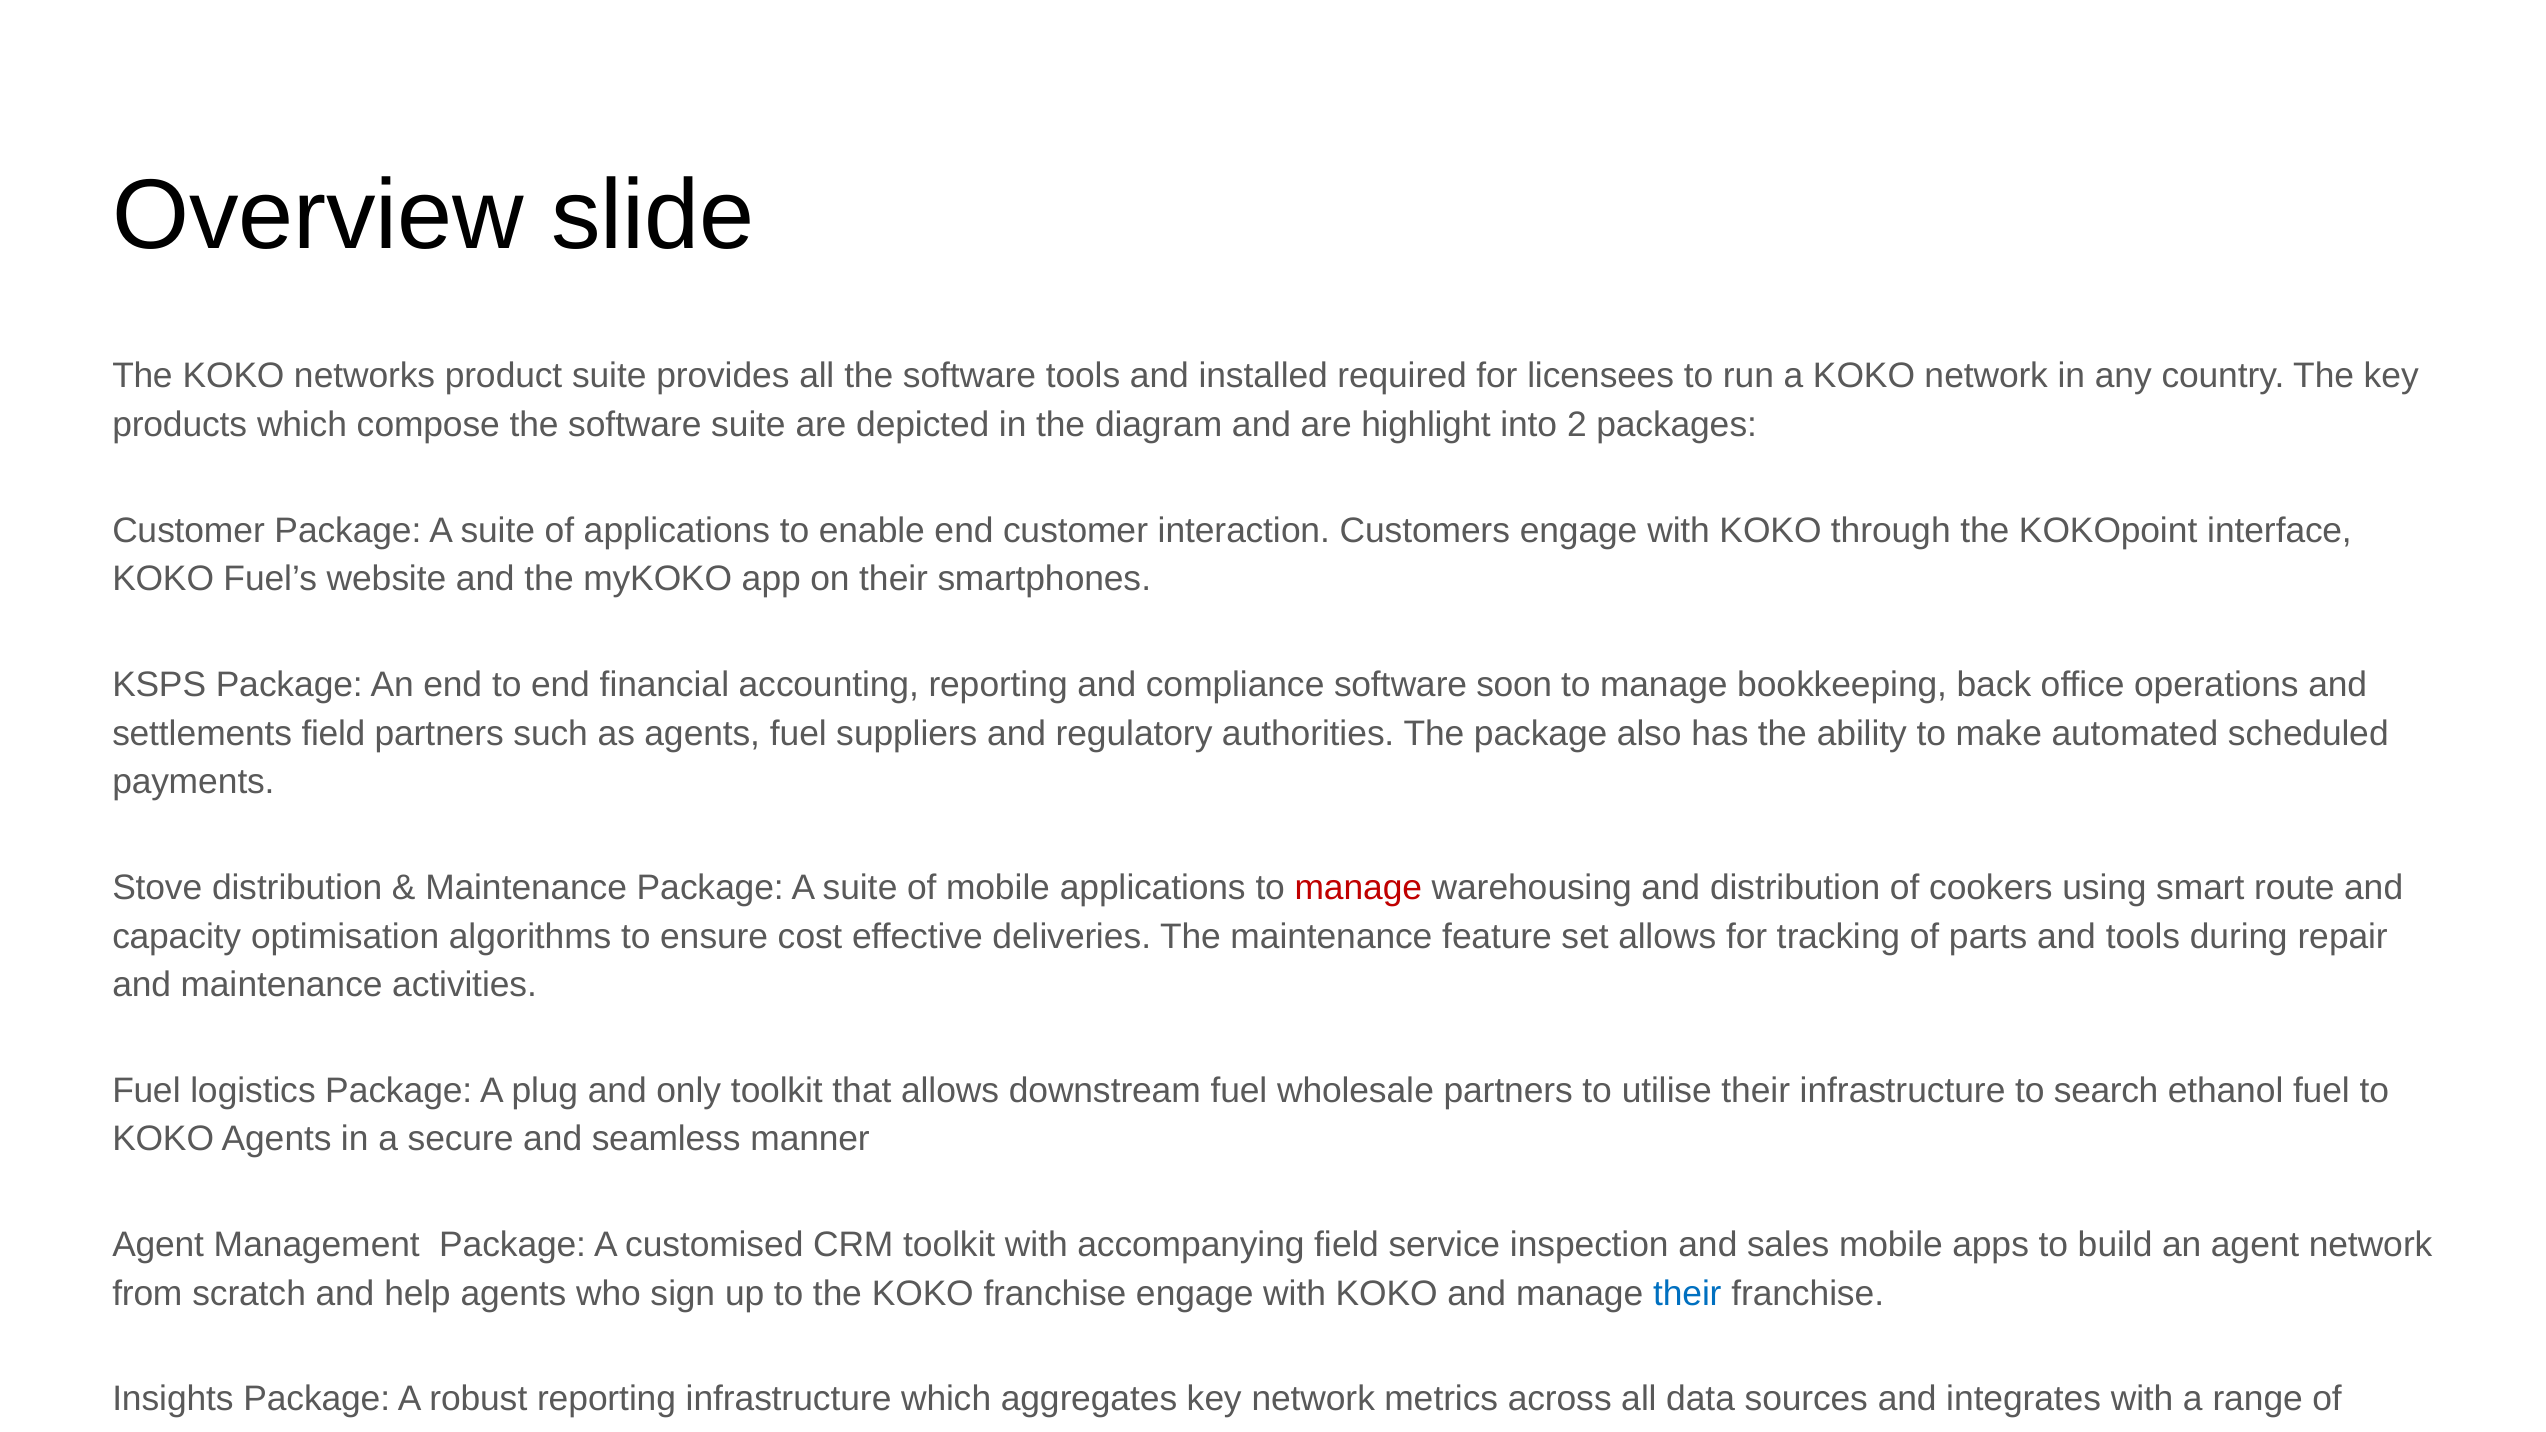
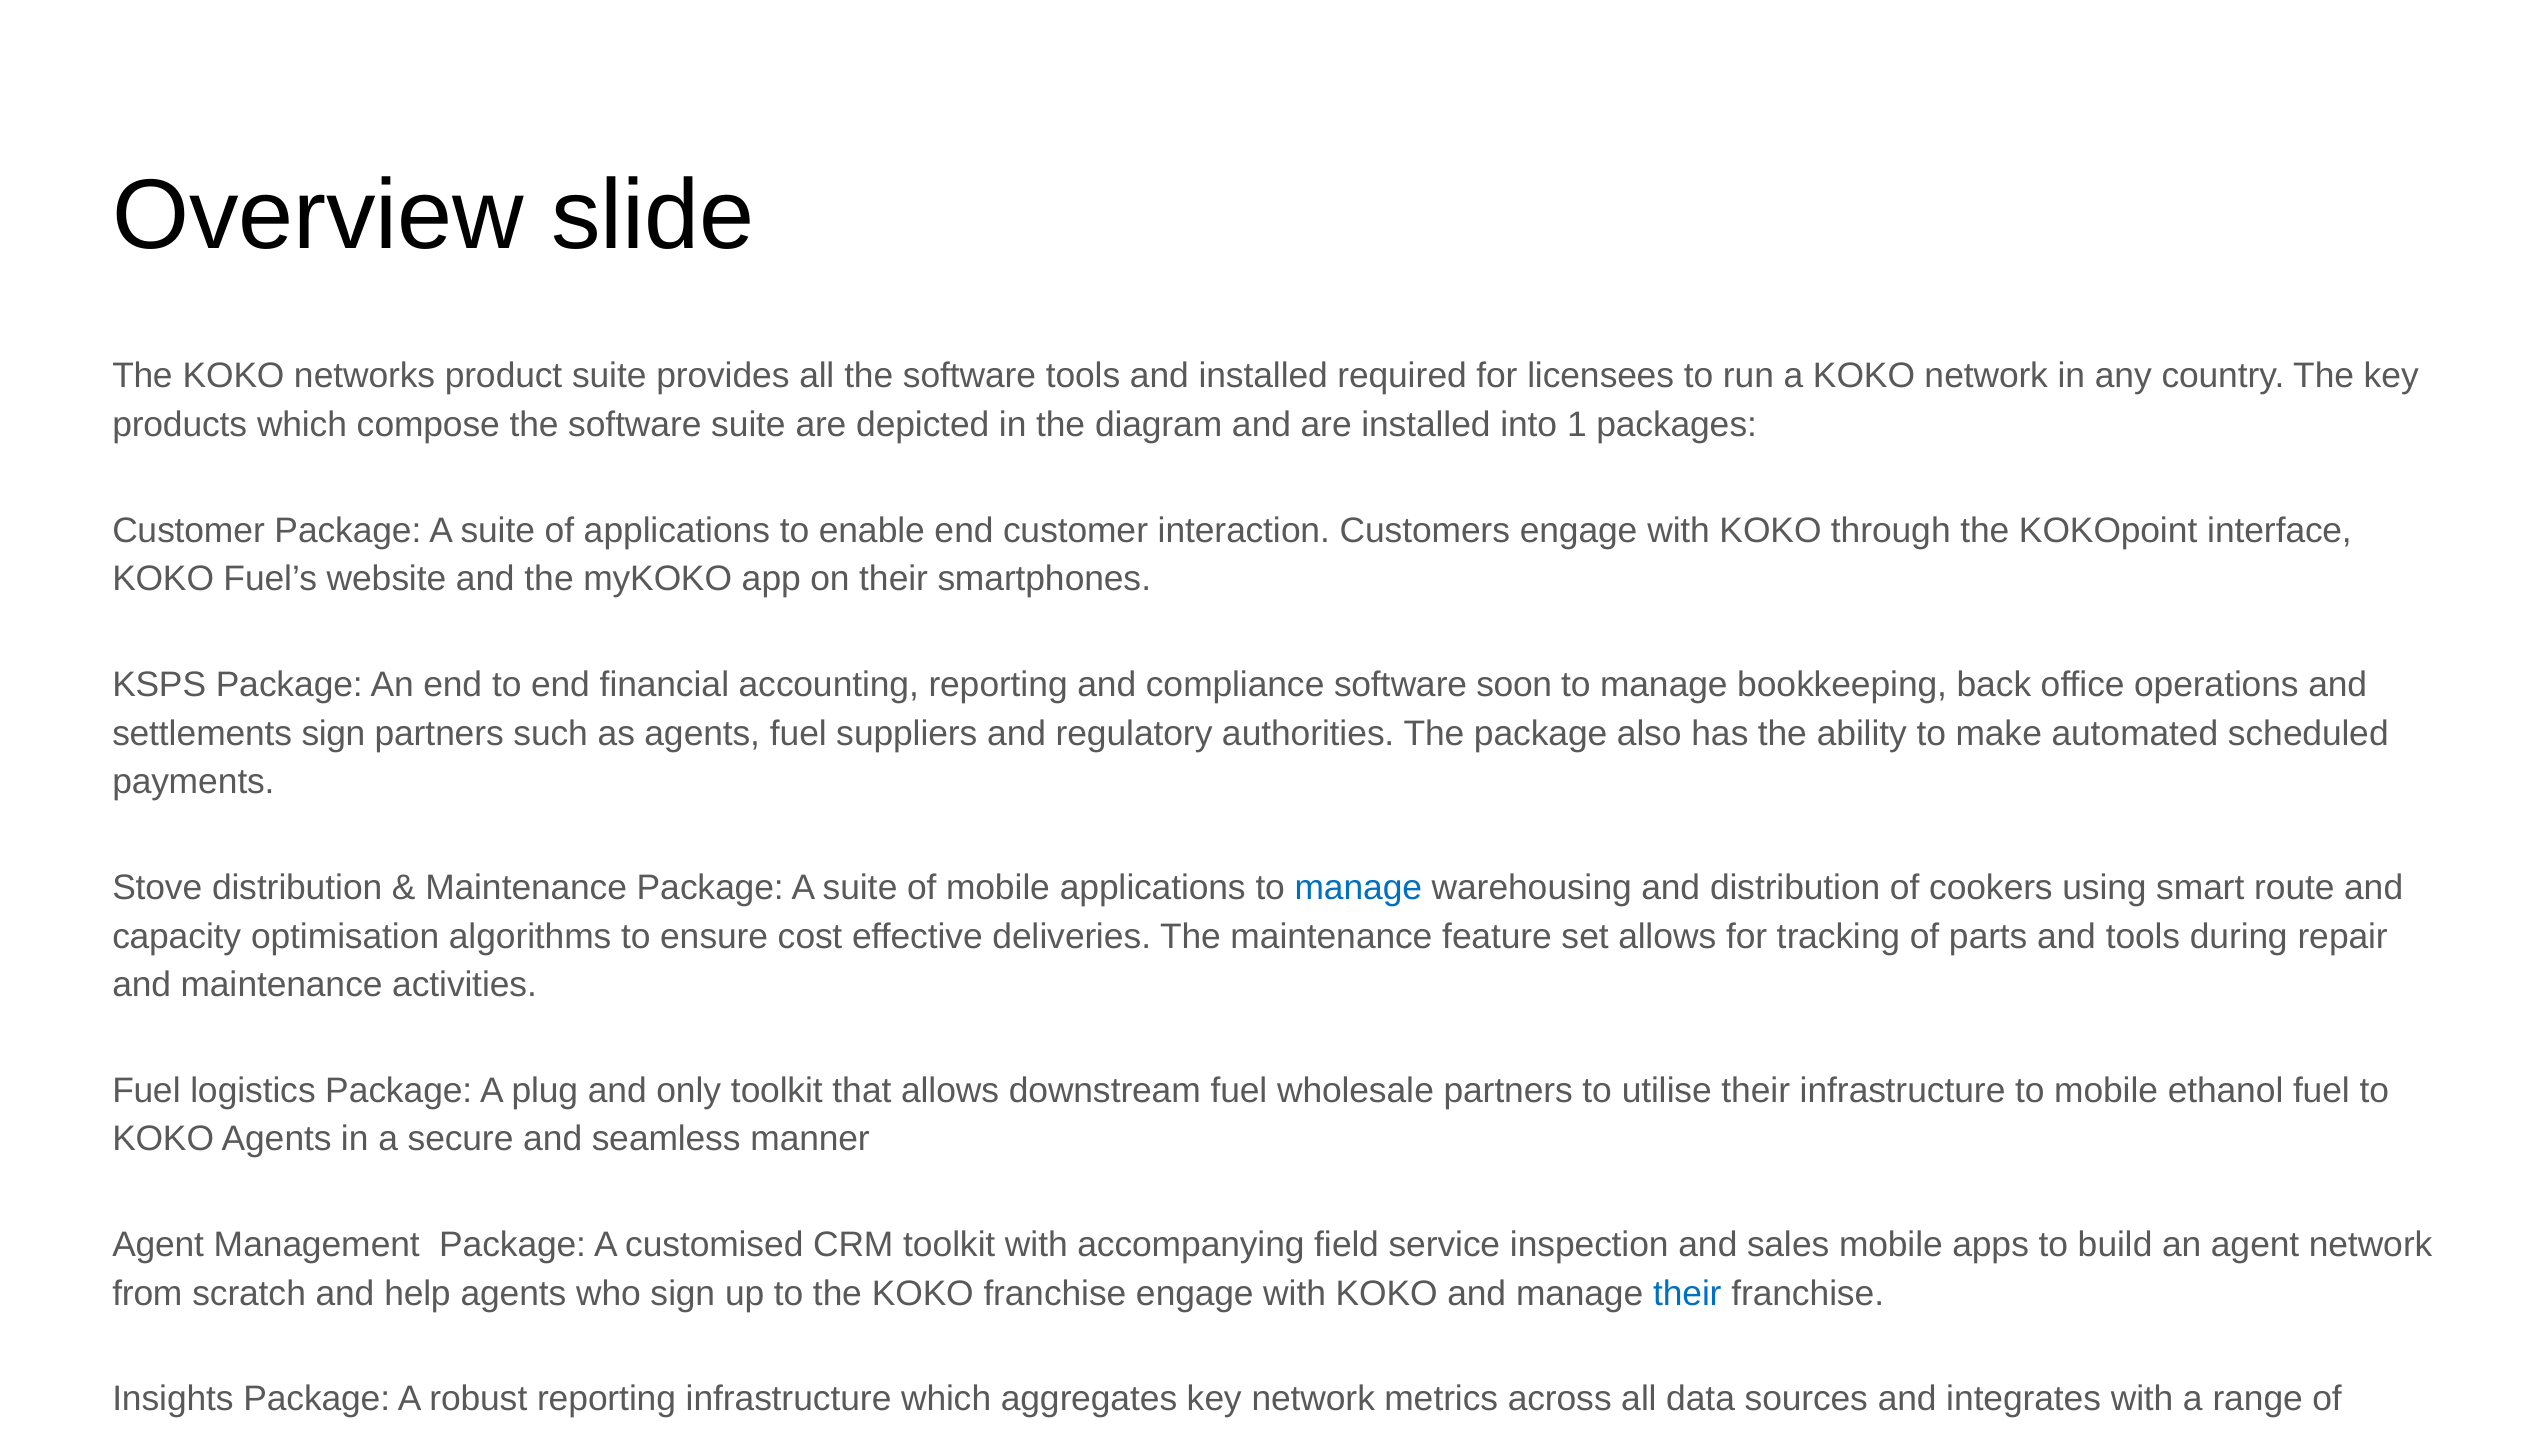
are highlight: highlight -> installed (1426, 425)
2: 2 -> 1 (1577, 425)
settlements field: field -> sign (333, 733)
manage colour: red -> blue (1358, 888)
to search: search -> mobile (2106, 1091)
